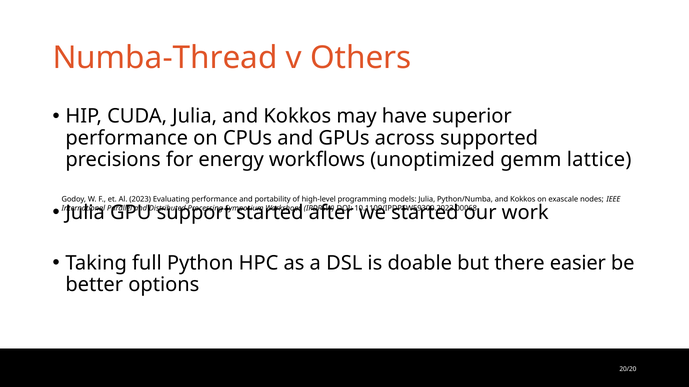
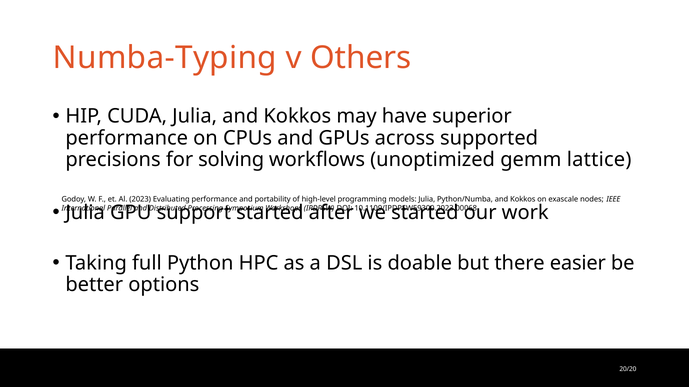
Numba-Thread: Numba-Thread -> Numba-Typing (165, 58)
energy: energy -> solving (231, 160)
